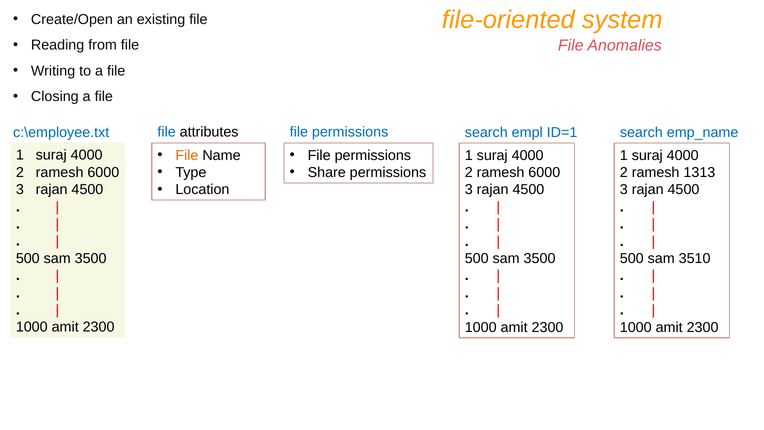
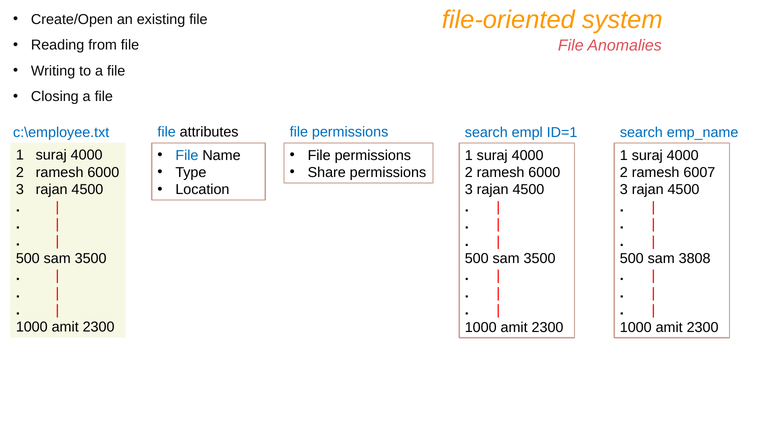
File colour: orange -> blue (187, 155)
1313: 1313 -> 6007 (699, 172)
3510: 3510 -> 3808 (695, 258)
